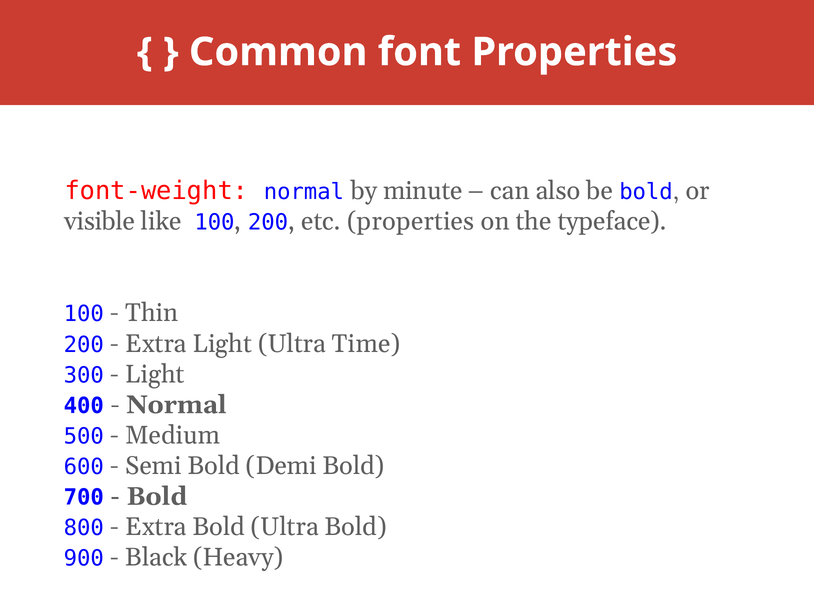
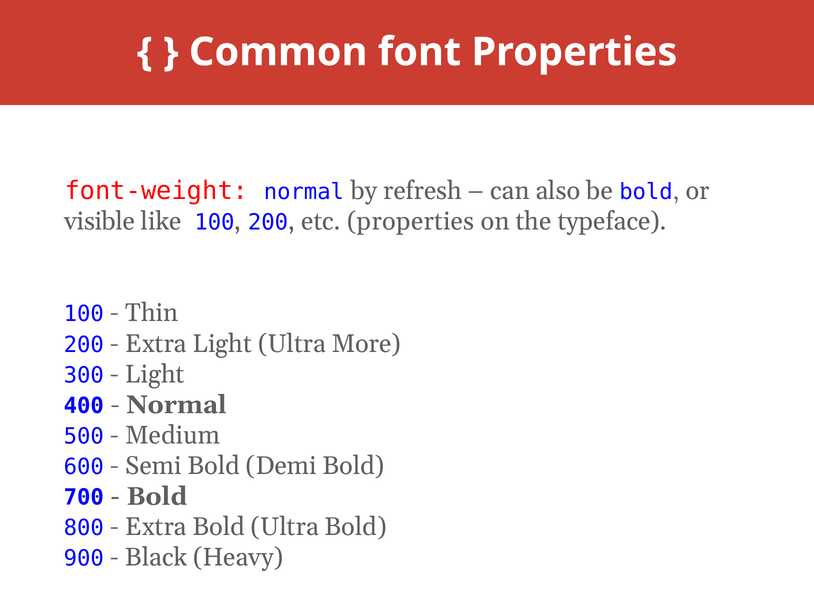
minute: minute -> refresh (423, 191)
Time: Time -> More (366, 343)
